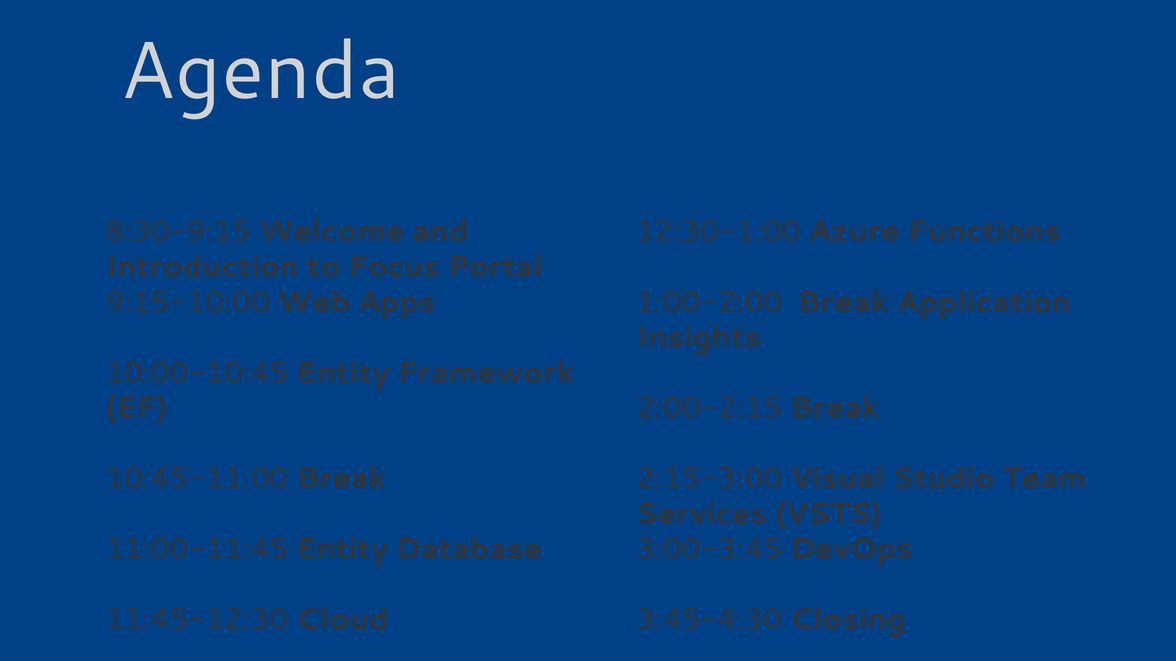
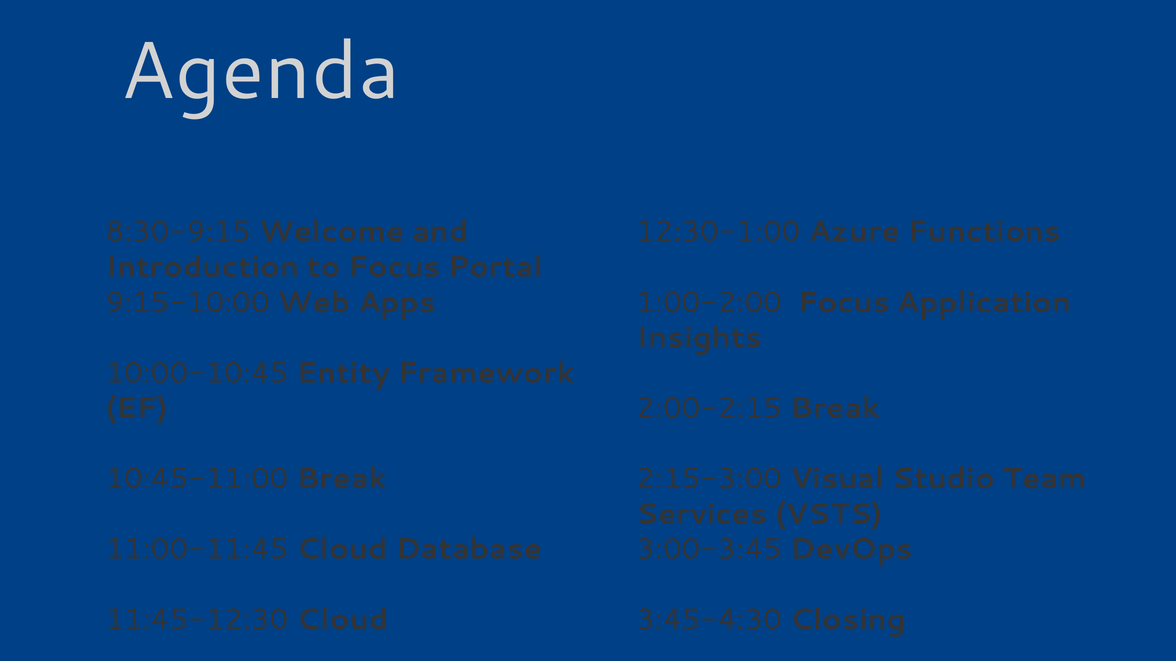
1:00-2:00 Break: Break -> Focus (844, 303)
11:00-11:45 Entity: Entity -> Cloud (342, 549)
